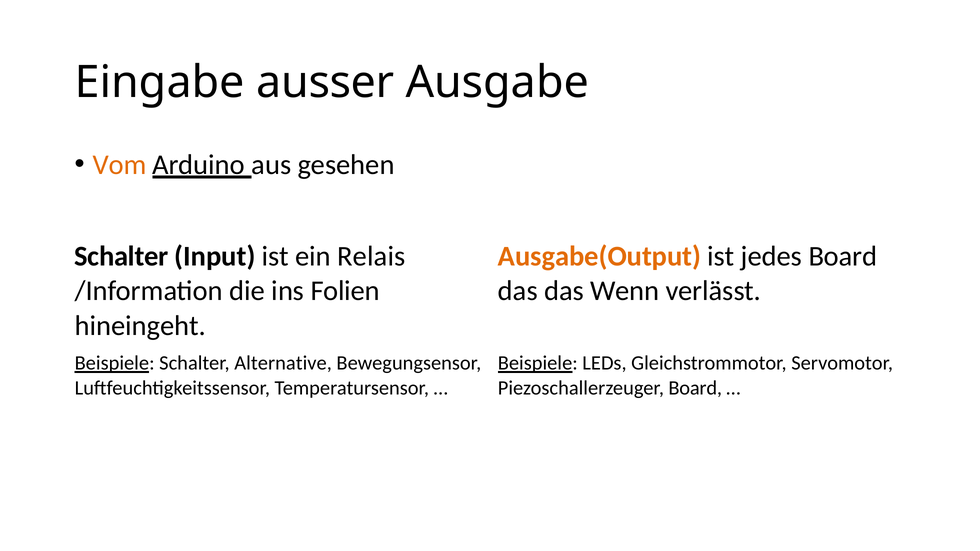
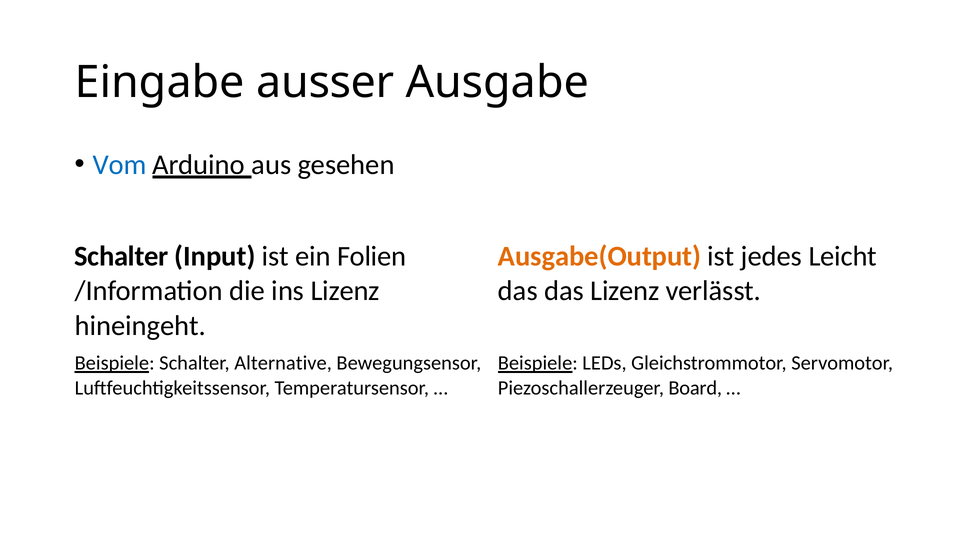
Vom colour: orange -> blue (120, 165)
Relais: Relais -> Folien (372, 256)
jedes Board: Board -> Leicht (843, 256)
ins Folien: Folien -> Lizenz (345, 291)
das Wenn: Wenn -> Lizenz (625, 291)
